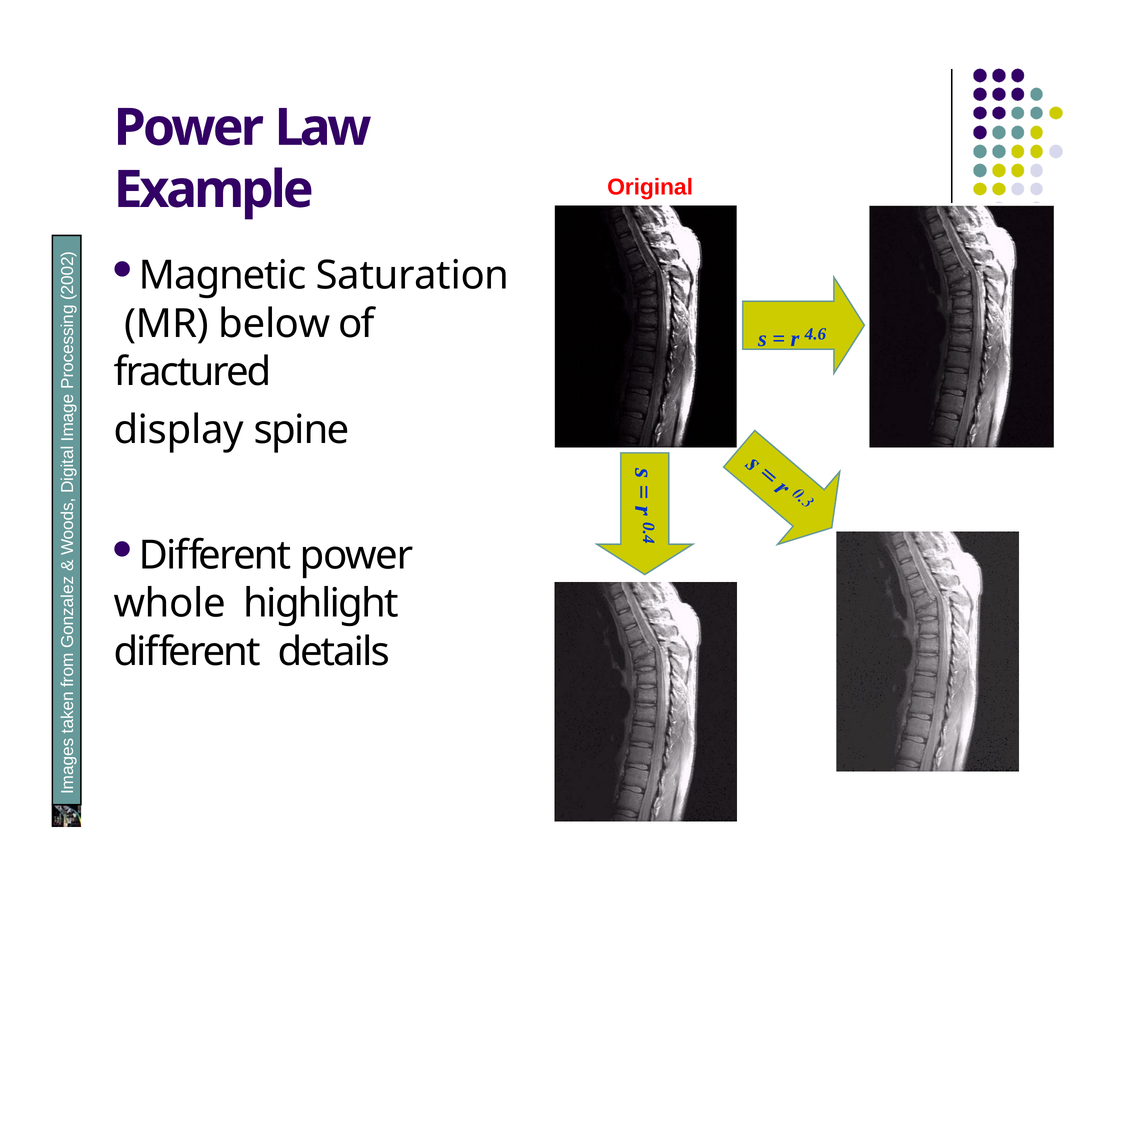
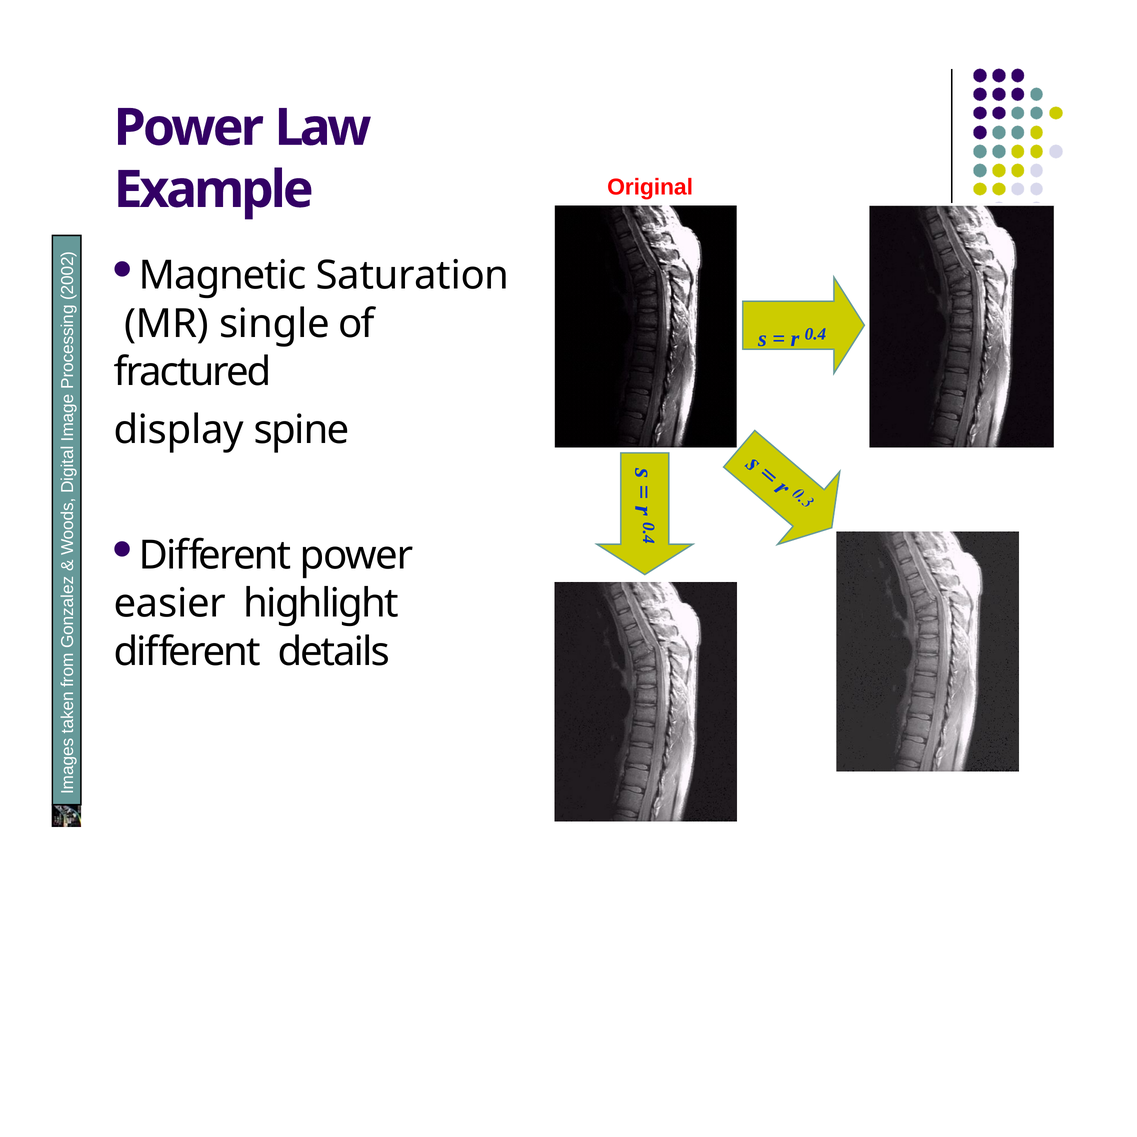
below: below -> single (274, 324)
4.6: 4.6 -> 0.4 (815, 334)
whole: whole -> easier (170, 604)
